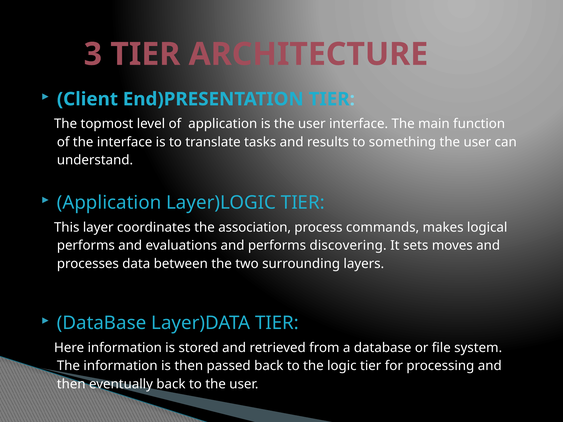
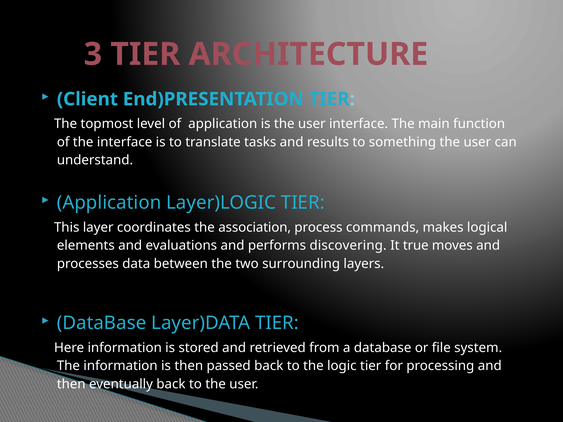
performs: performs -> elements (86, 246)
sets: sets -> true (416, 246)
